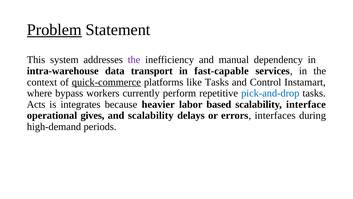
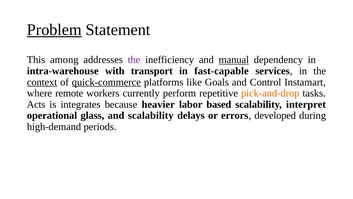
system: system -> among (64, 60)
manual underline: none -> present (234, 60)
data: data -> with (115, 71)
context underline: none -> present (42, 82)
like Tasks: Tasks -> Goals (217, 82)
bypass: bypass -> remote (69, 93)
pick-and-drop colour: blue -> orange (270, 93)
interface: interface -> interpret (306, 104)
gives: gives -> glass (92, 115)
interfaces: interfaces -> developed (275, 115)
